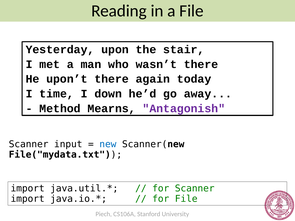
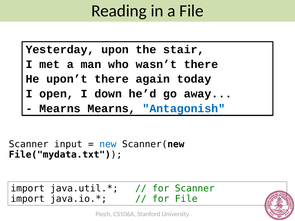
time: time -> open (57, 94)
Method: Method -> Mearns (60, 109)
Antagonish colour: purple -> blue (184, 109)
